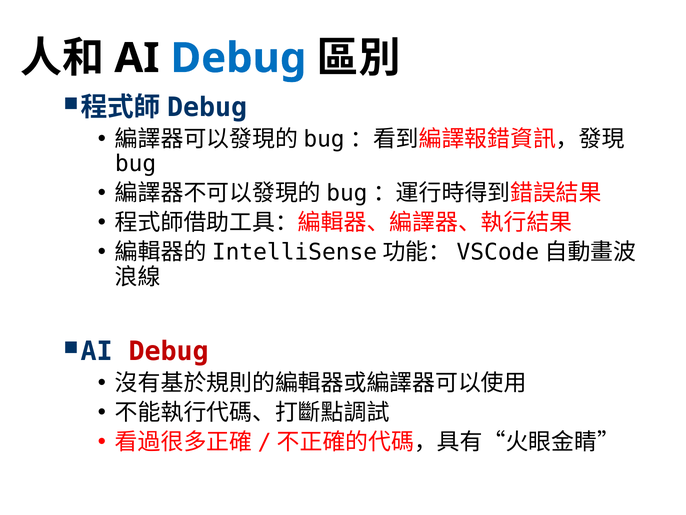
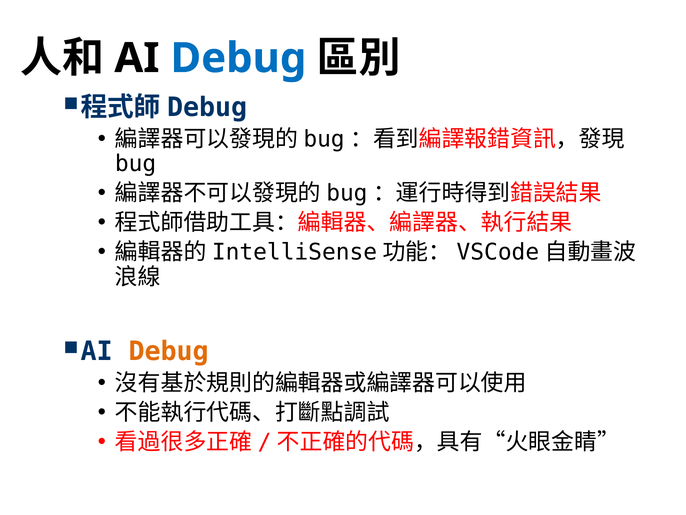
Debug colour: red -> orange (169, 351)
